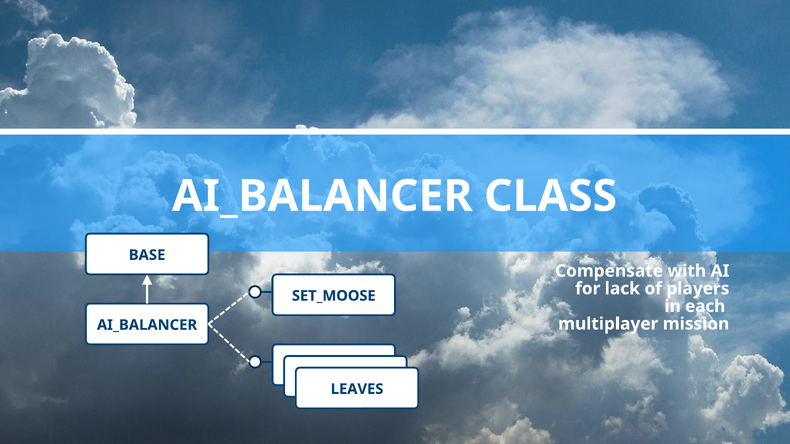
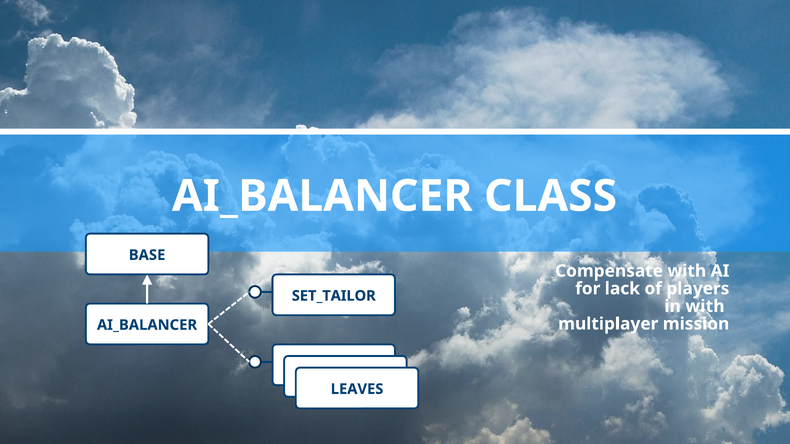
SET_MOOSE: SET_MOOSE -> SET_TAILOR (334, 296)
in each: each -> with (705, 306)
